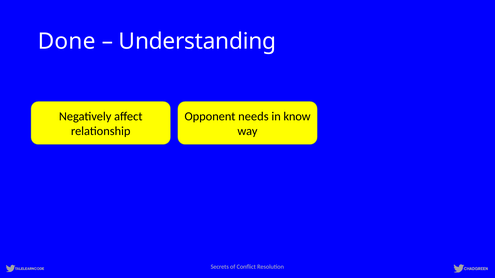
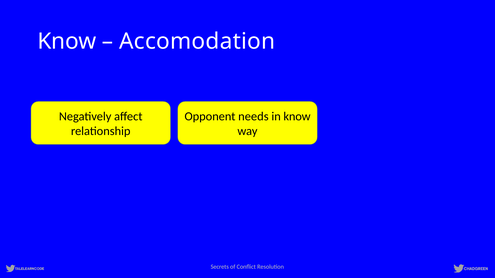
Done: Done -> Know (67, 42)
Understanding: Understanding -> Accomodation (197, 42)
